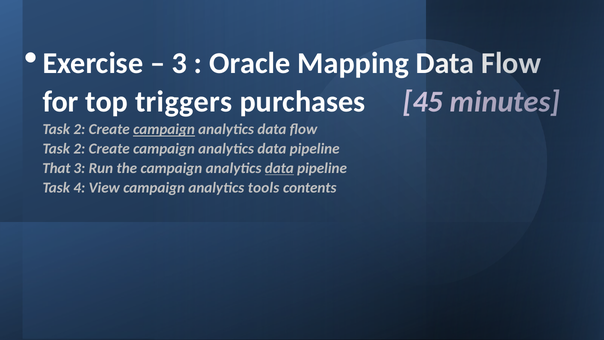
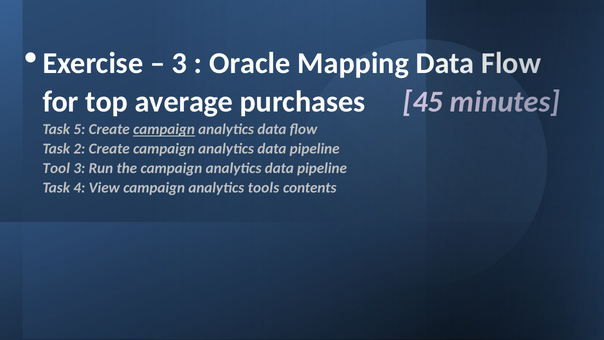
triggers: triggers -> average (184, 102)
2: 2 -> 5 (79, 129)
That: That -> Tool (56, 168)
data underline: present -> none (279, 168)
